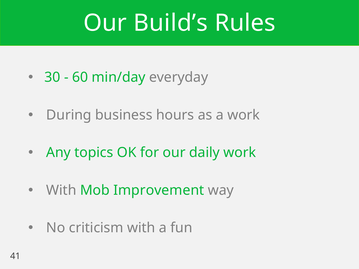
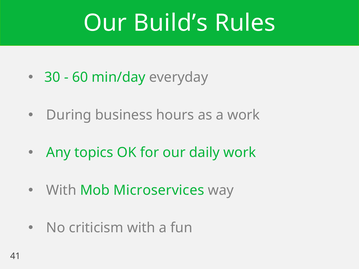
Improvement: Improvement -> Microservices (159, 190)
